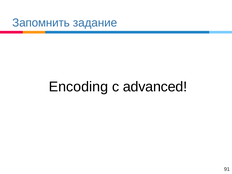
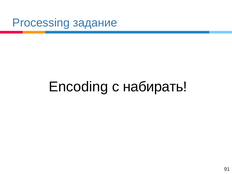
Запомнить: Запомнить -> Processing (41, 23)
advanced: advanced -> набирать (155, 87)
